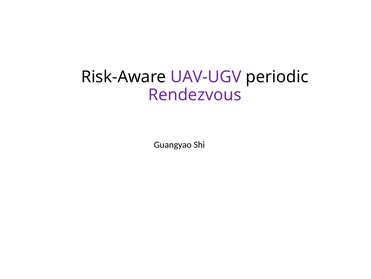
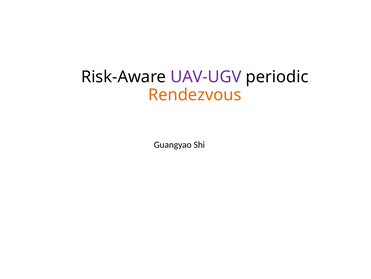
Rendezvous colour: purple -> orange (195, 95)
